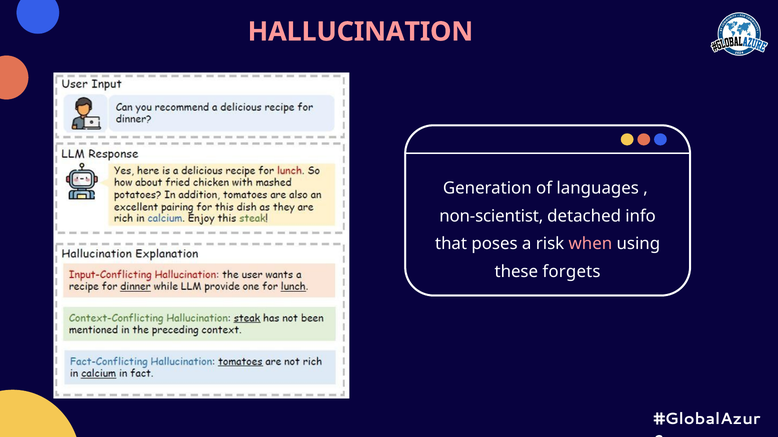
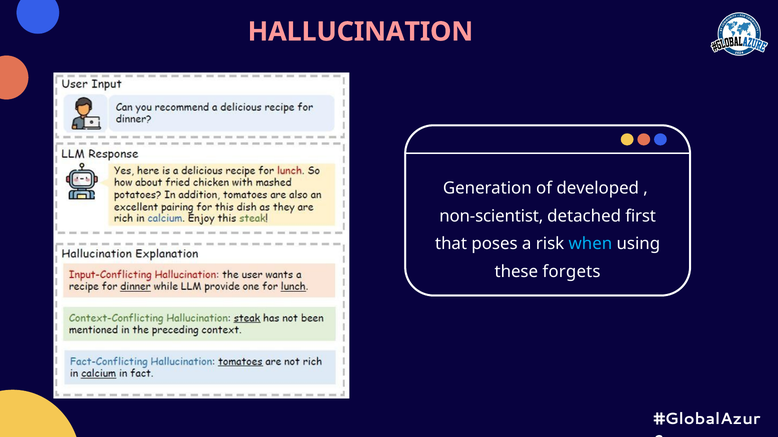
languages: languages -> developed (598, 188)
info: info -> first (641, 216)
when colour: pink -> light blue (590, 244)
